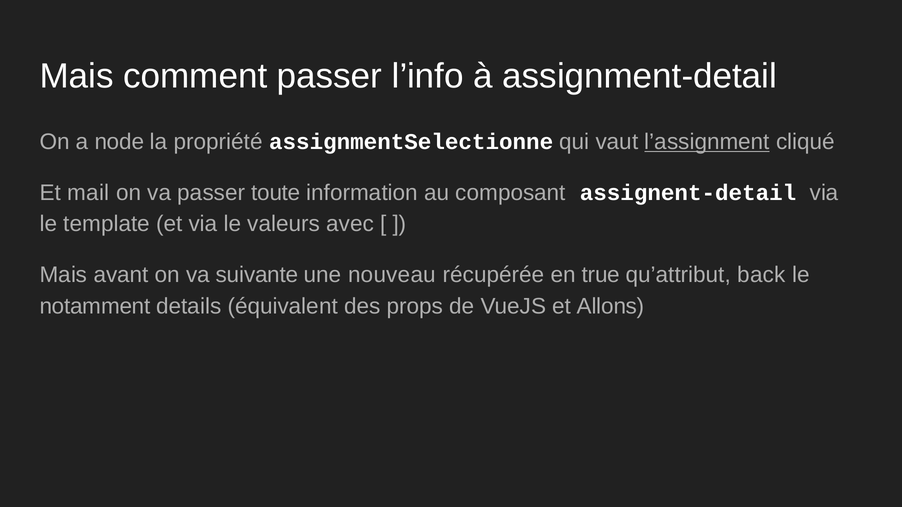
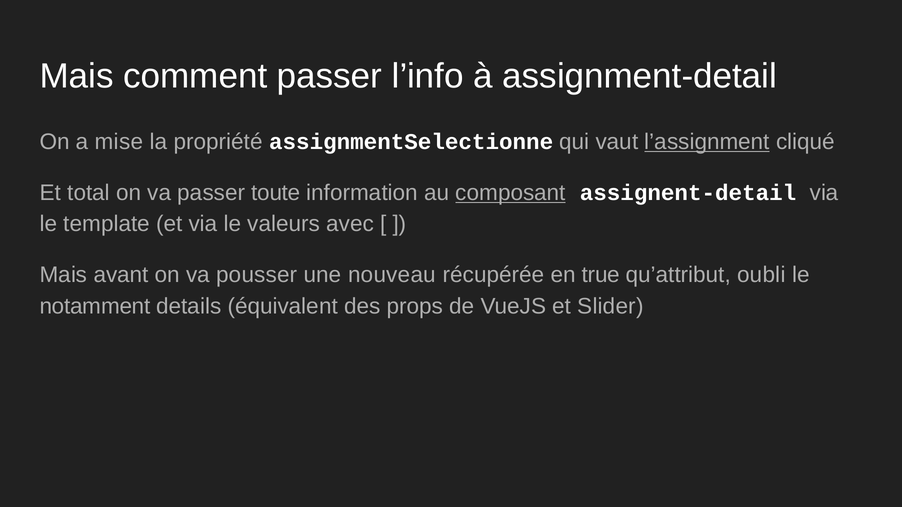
node: node -> mise (119, 142)
mail: mail -> total (89, 193)
composant underline: none -> present (511, 193)
suivante: suivante -> pousser (257, 275)
back: back -> oubli (761, 275)
Allons: Allons -> Slider (610, 306)
